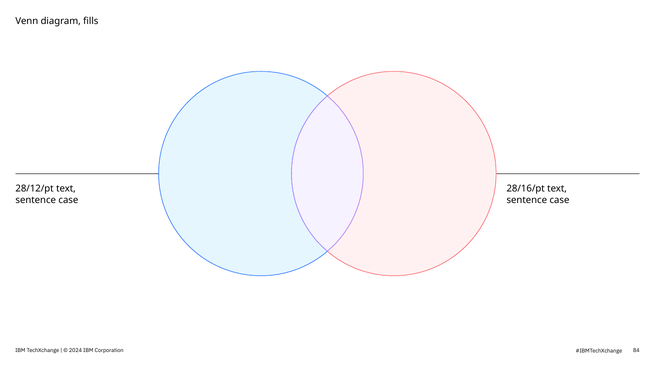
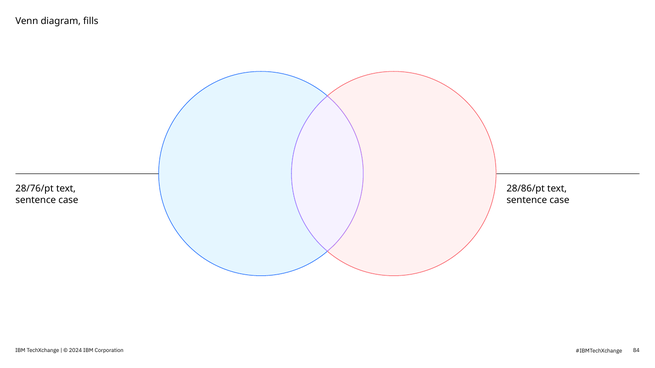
28/12/pt: 28/12/pt -> 28/76/pt (35, 189)
28/16/pt: 28/16/pt -> 28/86/pt (526, 189)
